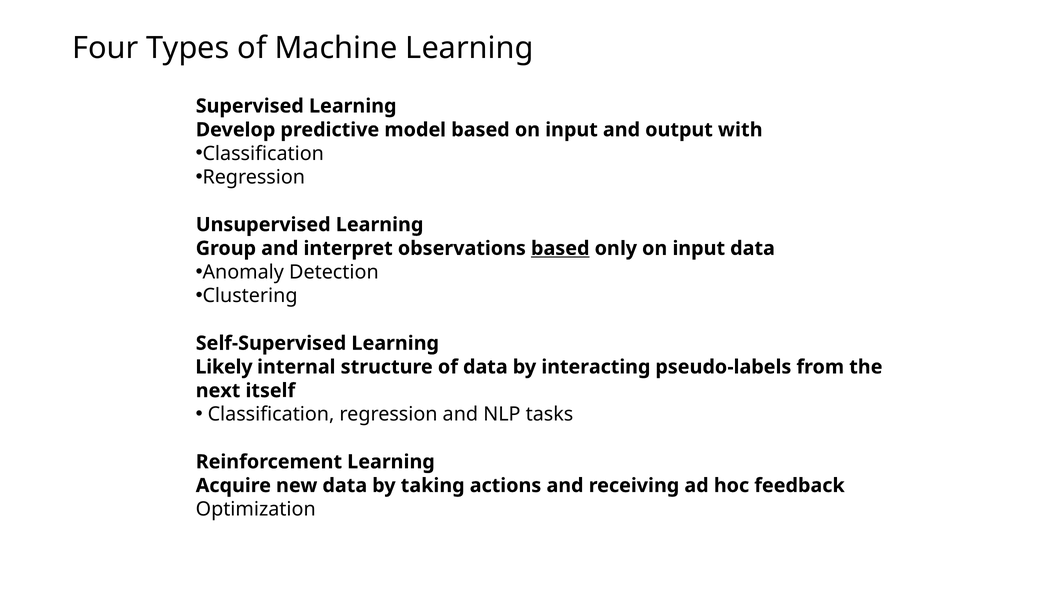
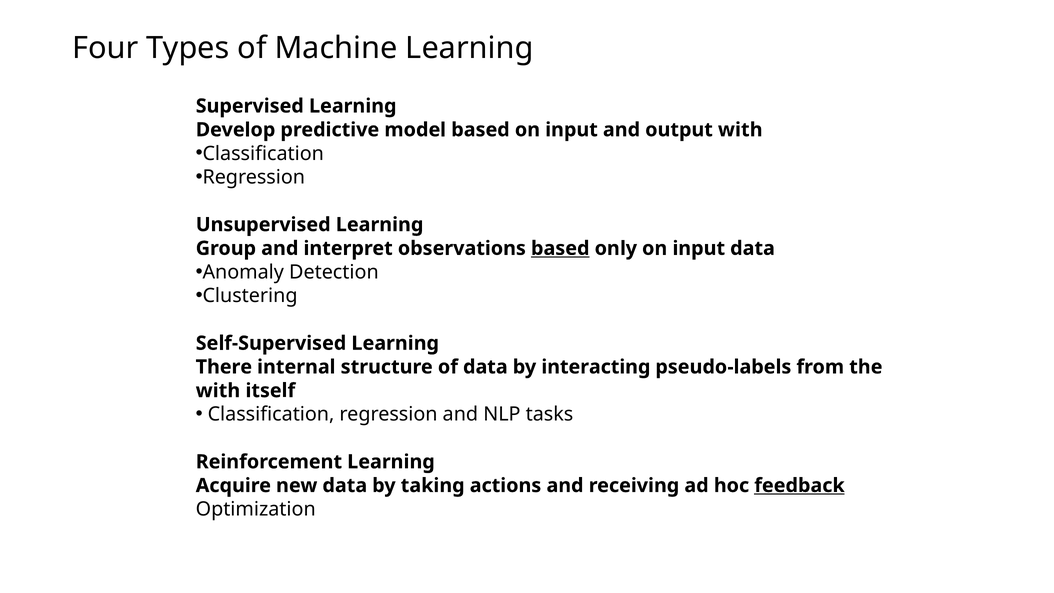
Likely: Likely -> There (224, 367)
next: next -> with (218, 391)
feedback underline: none -> present (799, 485)
